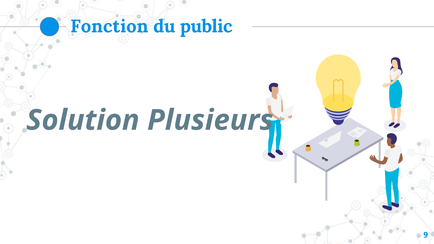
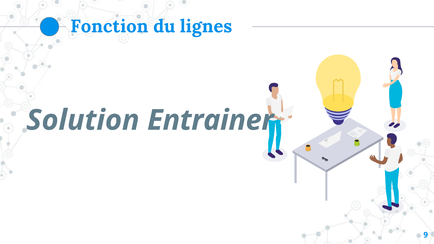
public: public -> lignes (206, 26)
Plusieurs: Plusieurs -> Entrainer (210, 120)
